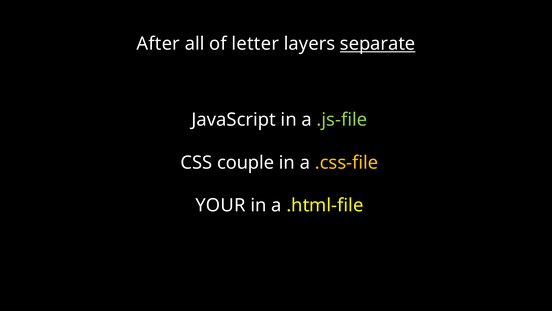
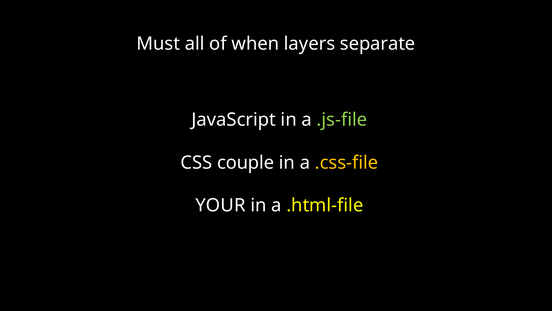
After: After -> Must (158, 44)
letter: letter -> when (255, 44)
separate underline: present -> none (378, 44)
